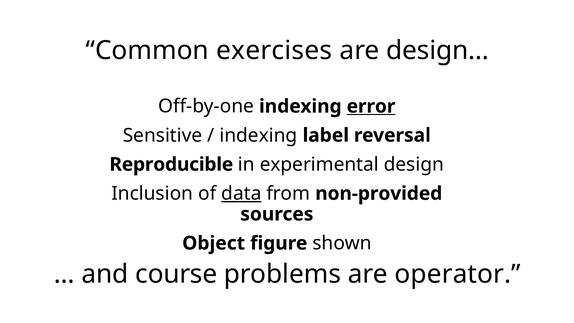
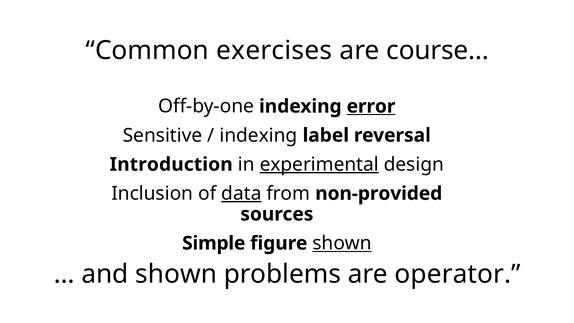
design…: design… -> course… (438, 50)
Reproducible: Reproducible -> Introduction (171, 164)
experimental underline: none -> present (319, 164)
Object: Object -> Simple (214, 243)
shown underline: none -> present (342, 243)
and course: course -> shown (176, 274)
